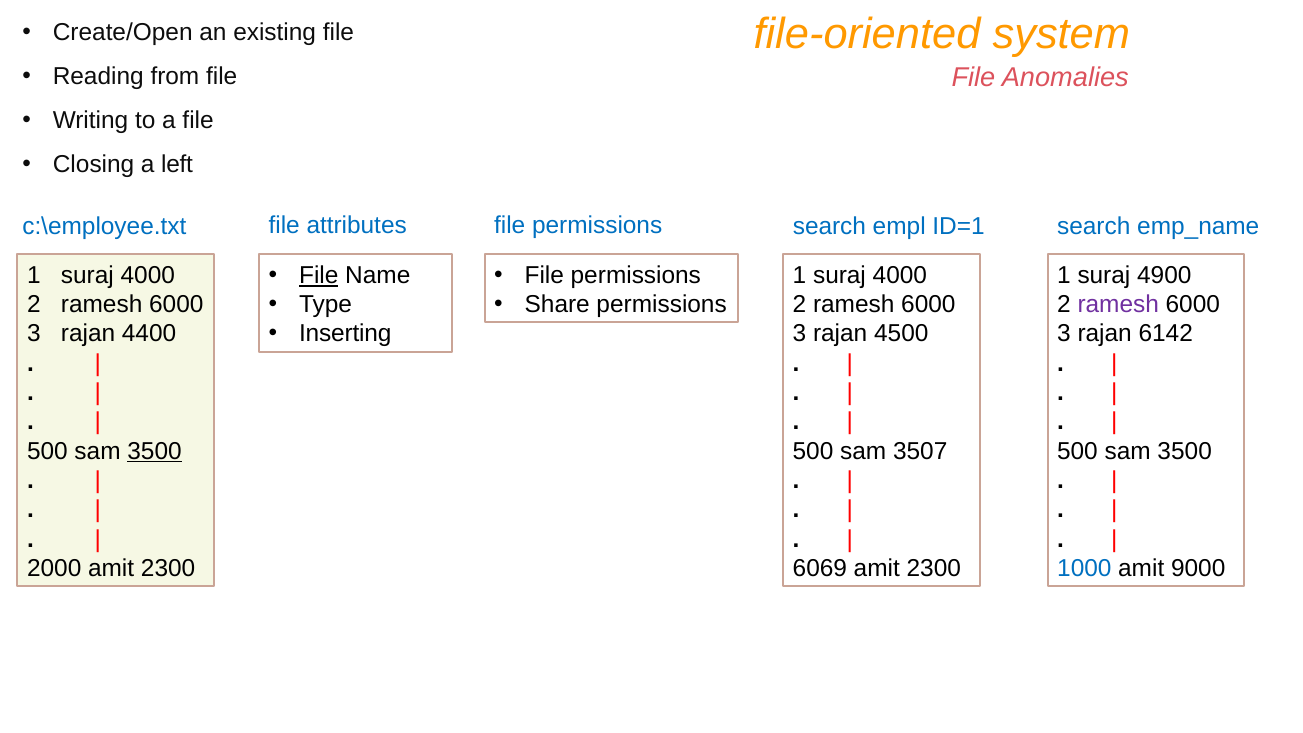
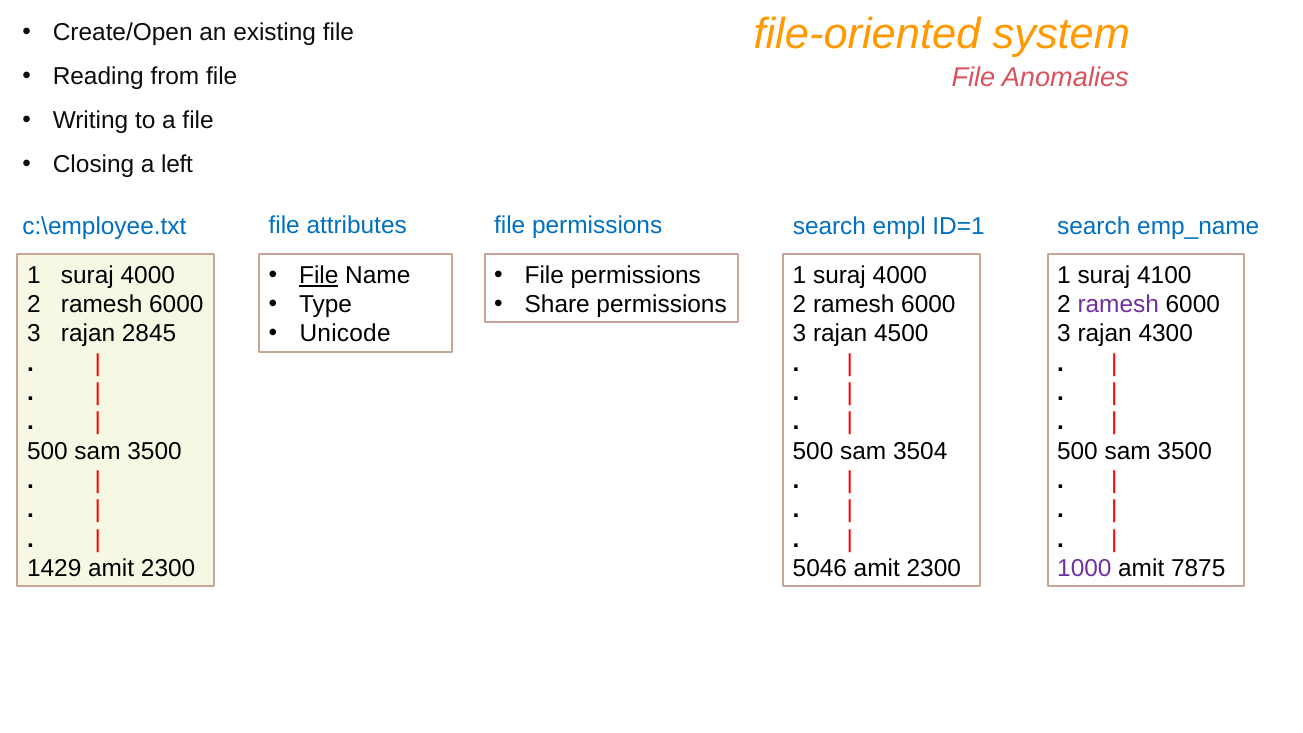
4900: 4900 -> 4100 (1164, 275)
Inserting: Inserting -> Unicode (345, 334)
4400: 4400 -> 2845 (149, 334)
6142: 6142 -> 4300 (1166, 334)
3500 underline: present -> none (155, 451)
3507: 3507 -> 3504 (920, 451)
2000: 2000 -> 1429 (54, 568)
6069: 6069 -> 5046 (820, 568)
1000 colour: blue -> purple (1084, 568)
9000: 9000 -> 7875 (1198, 568)
